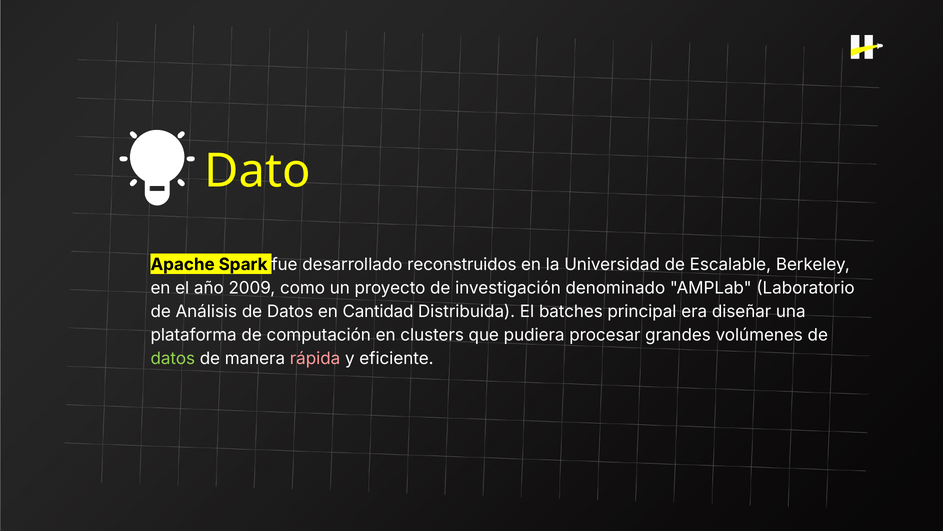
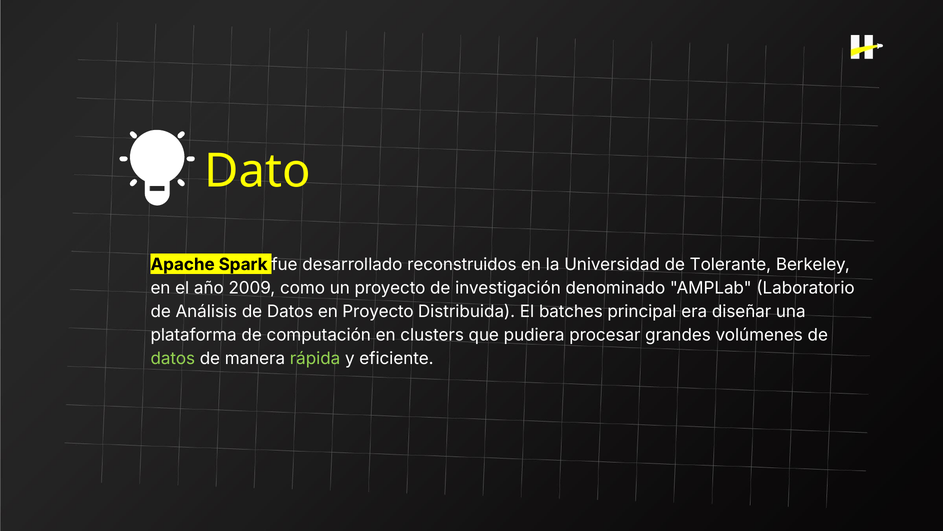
Escalable: Escalable -> Tolerante (730, 264)
en Cantidad: Cantidad -> Proyecto (378, 311)
rápida colour: pink -> light green (315, 358)
